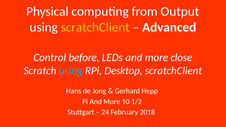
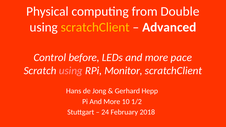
Output: Output -> Double (180, 11)
close: close -> pace (181, 57)
using colour: light blue -> pink (71, 71)
Desktop: Desktop -> Monitor (123, 71)
